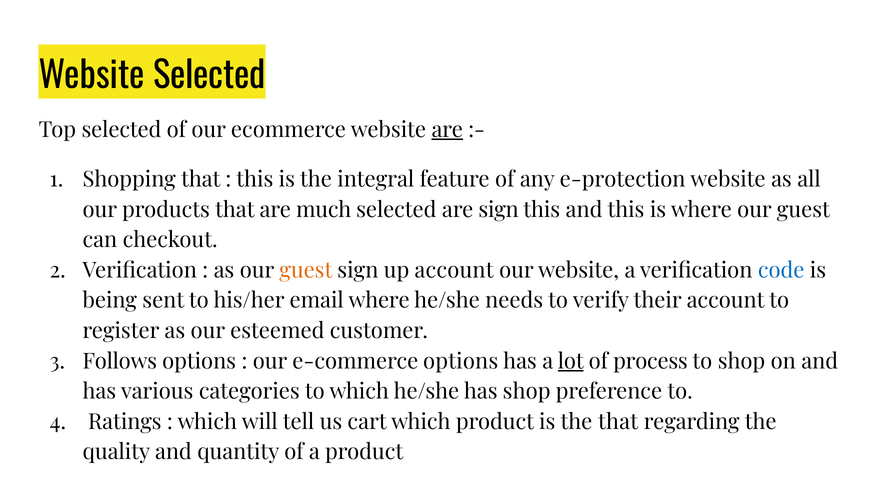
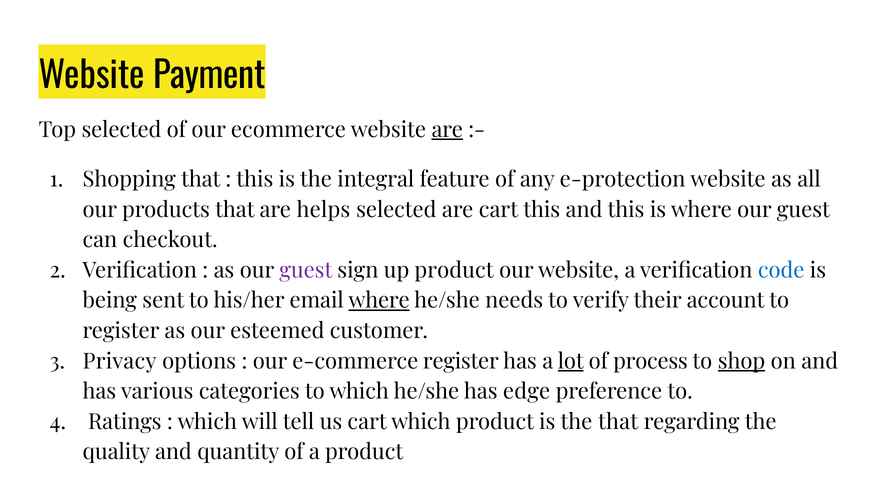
Website Selected: Selected -> Payment (209, 76)
much: much -> helps (323, 210)
are sign: sign -> cart (498, 210)
guest colour: orange -> purple (306, 270)
up account: account -> product (454, 270)
where underline: none -> present (379, 301)
Follows: Follows -> Privacy (120, 361)
e-commerce options: options -> register (461, 361)
shop underline: none -> present (742, 361)
has shop: shop -> edge (527, 392)
